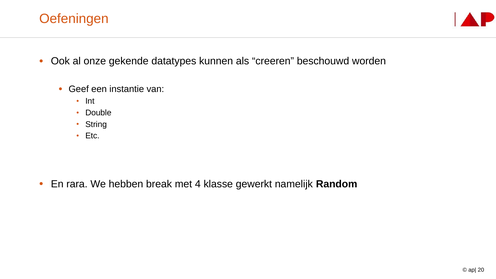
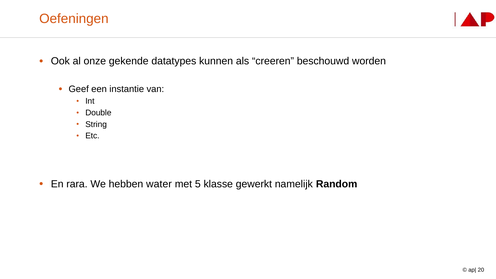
break: break -> water (159, 184)
4: 4 -> 5 (198, 184)
